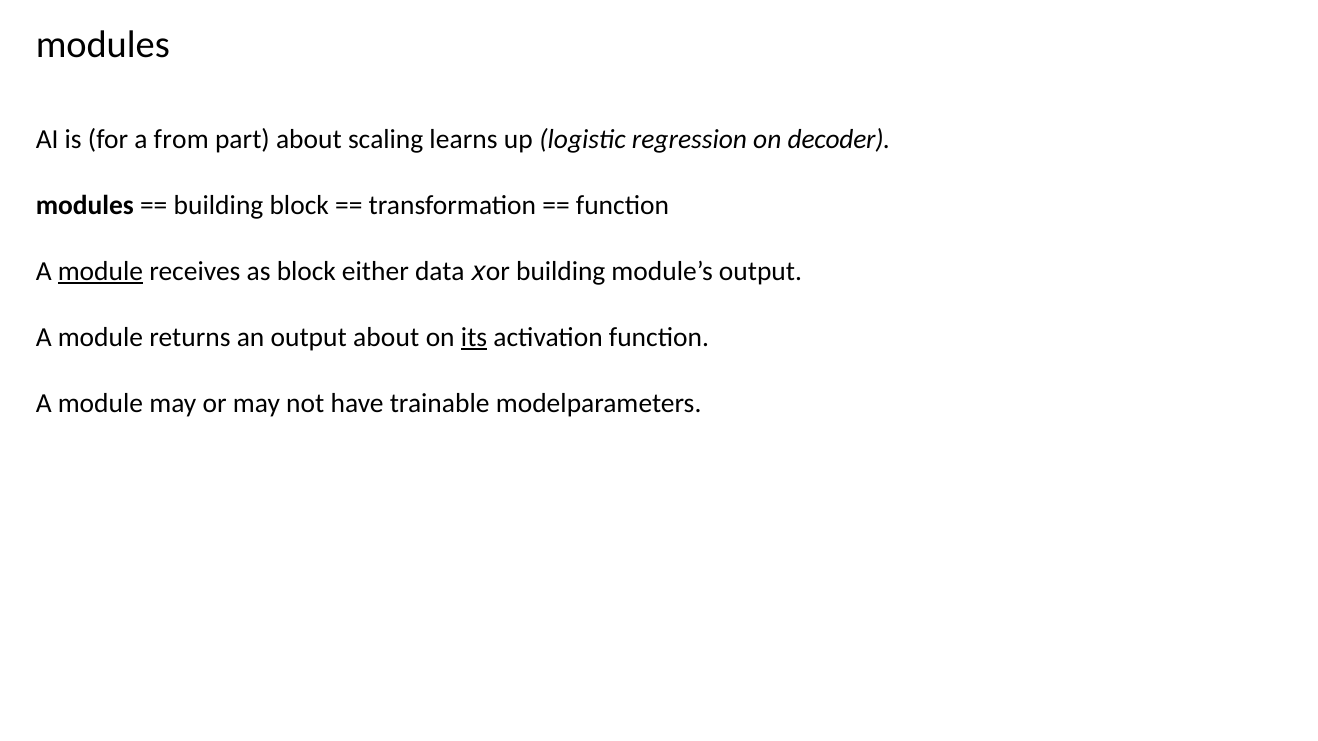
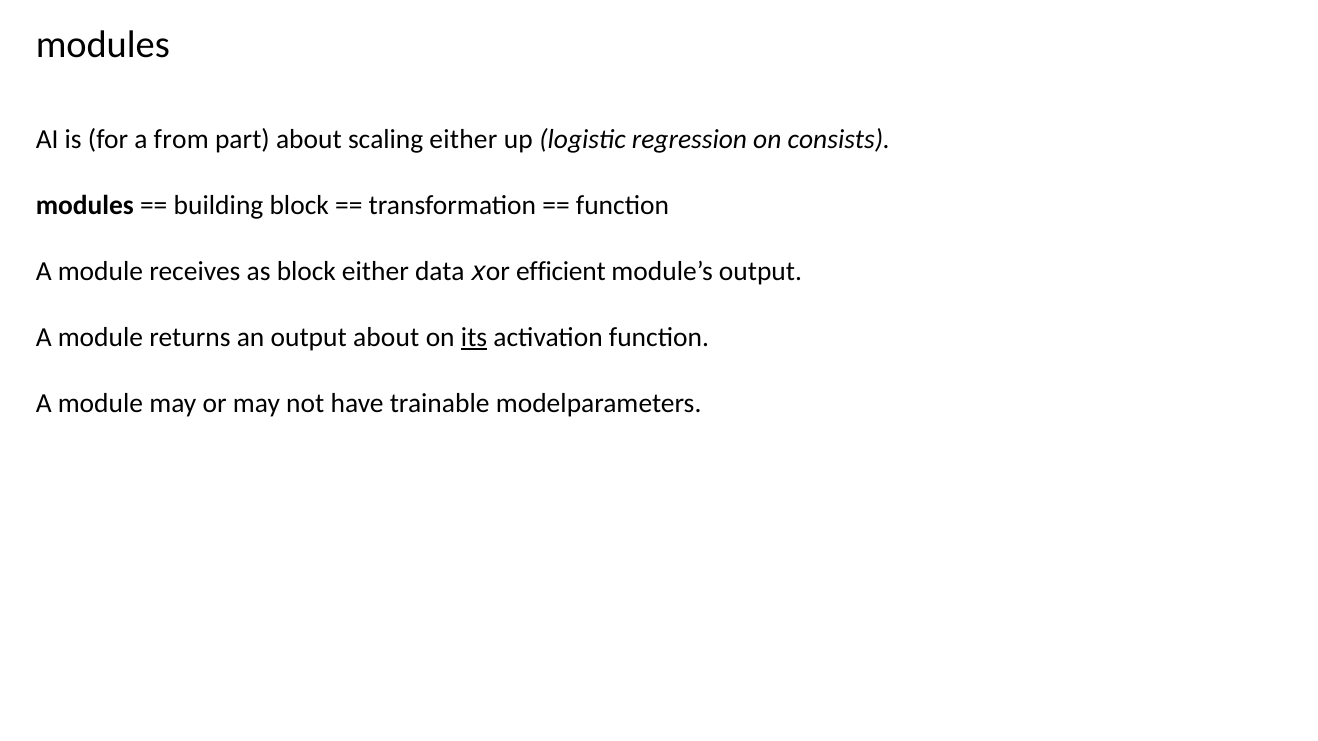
scaling learns: learns -> either (463, 140)
decoder: decoder -> consists (839, 140)
module underline: present -> none (100, 271)
or building: building -> efficient (561, 271)
